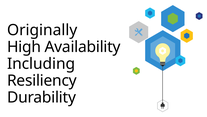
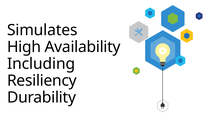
Originally: Originally -> Simulates (42, 30)
